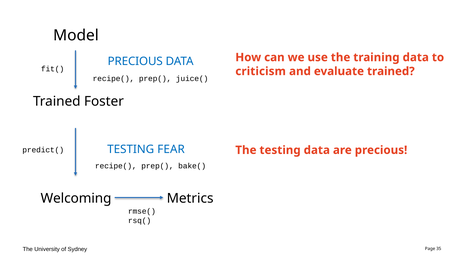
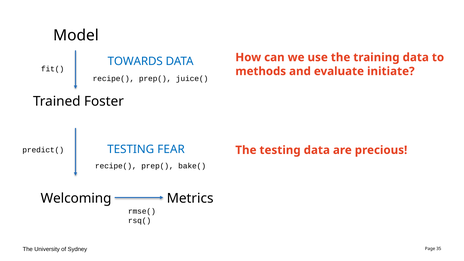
PRECIOUS: PRECIOUS -> TOWARDS (135, 61)
criticism: criticism -> methods (261, 71)
evaluate trained: trained -> initiate (391, 71)
